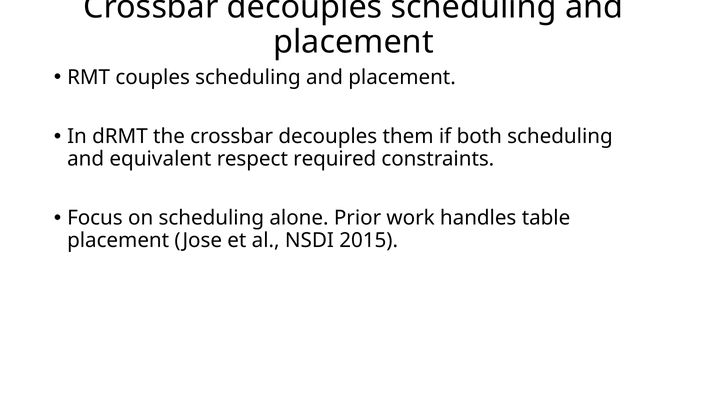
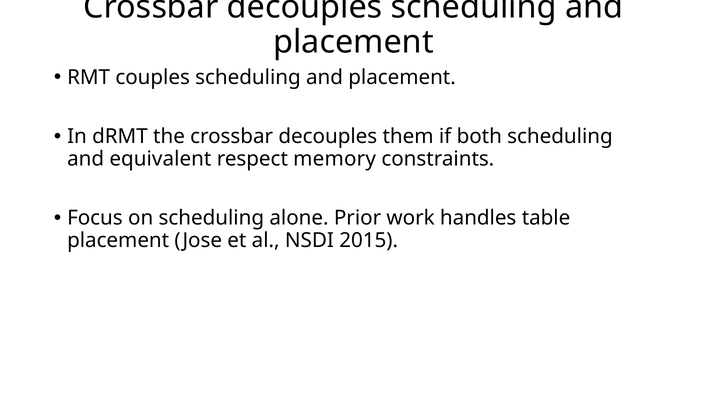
required: required -> memory (335, 159)
